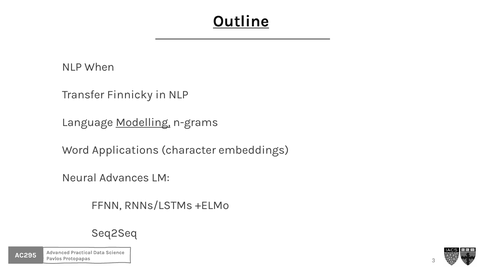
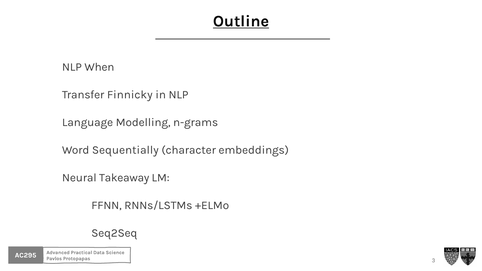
Modelling underline: present -> none (143, 122)
Applications: Applications -> Sequentially (125, 150)
Advances: Advances -> Takeaway (124, 178)
